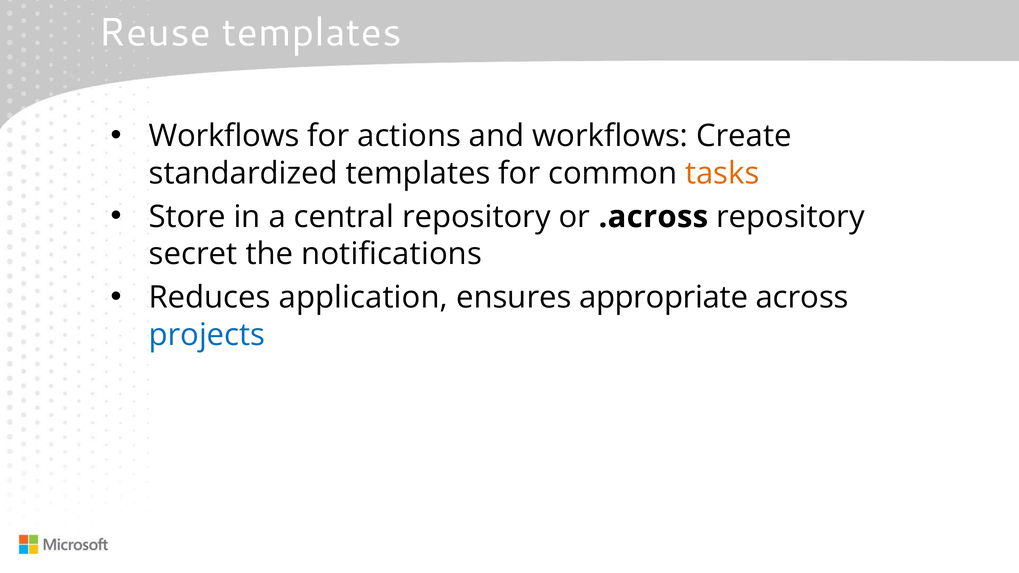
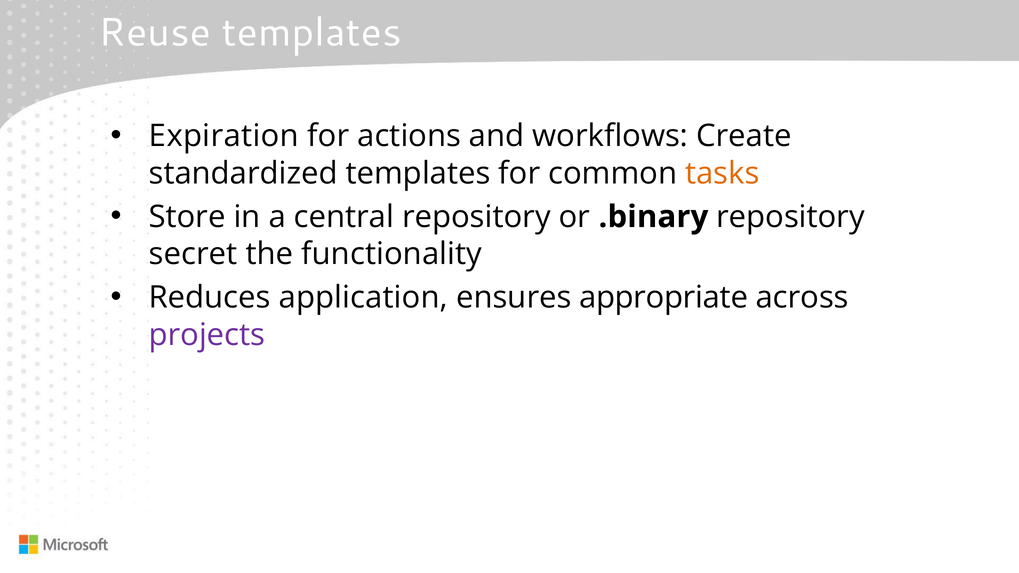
Workflows: Workflows -> Expiration (224, 136)
.across: .across -> .binary (653, 217)
notifications: notifications -> functionality (392, 254)
projects colour: blue -> purple (207, 335)
